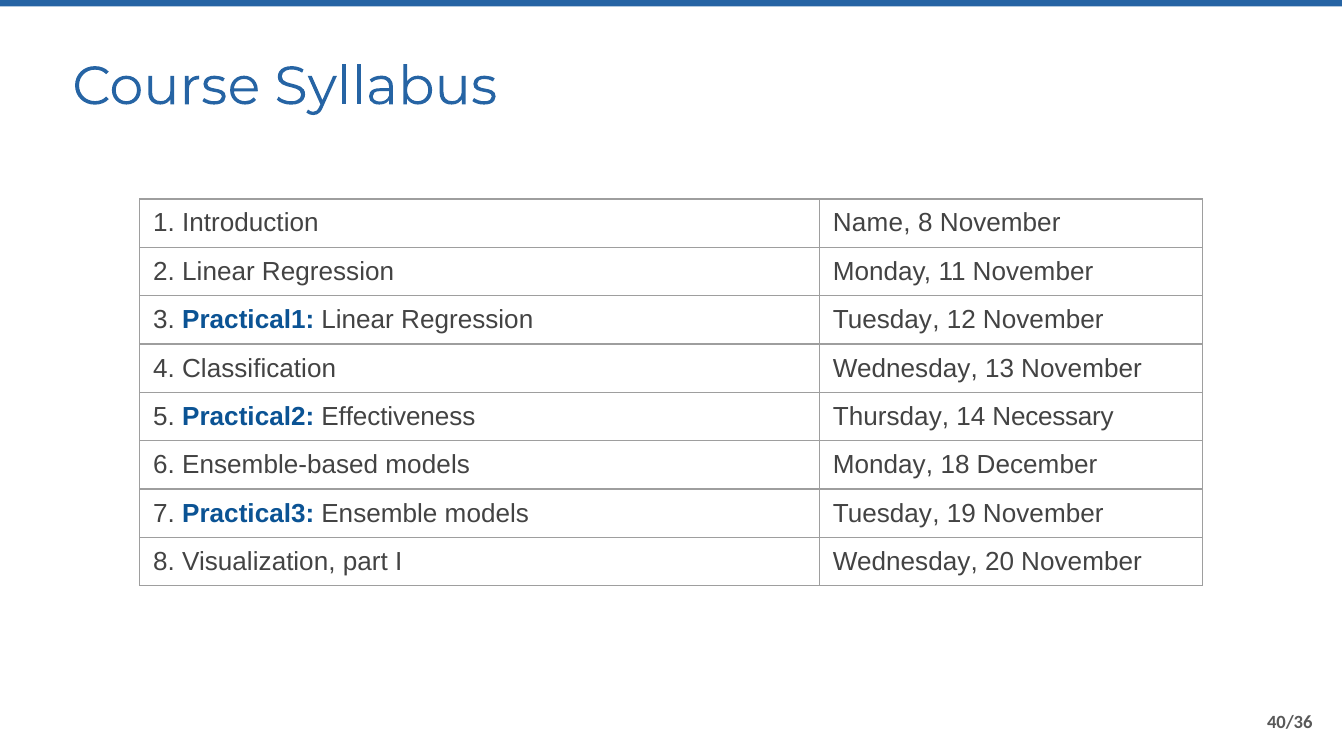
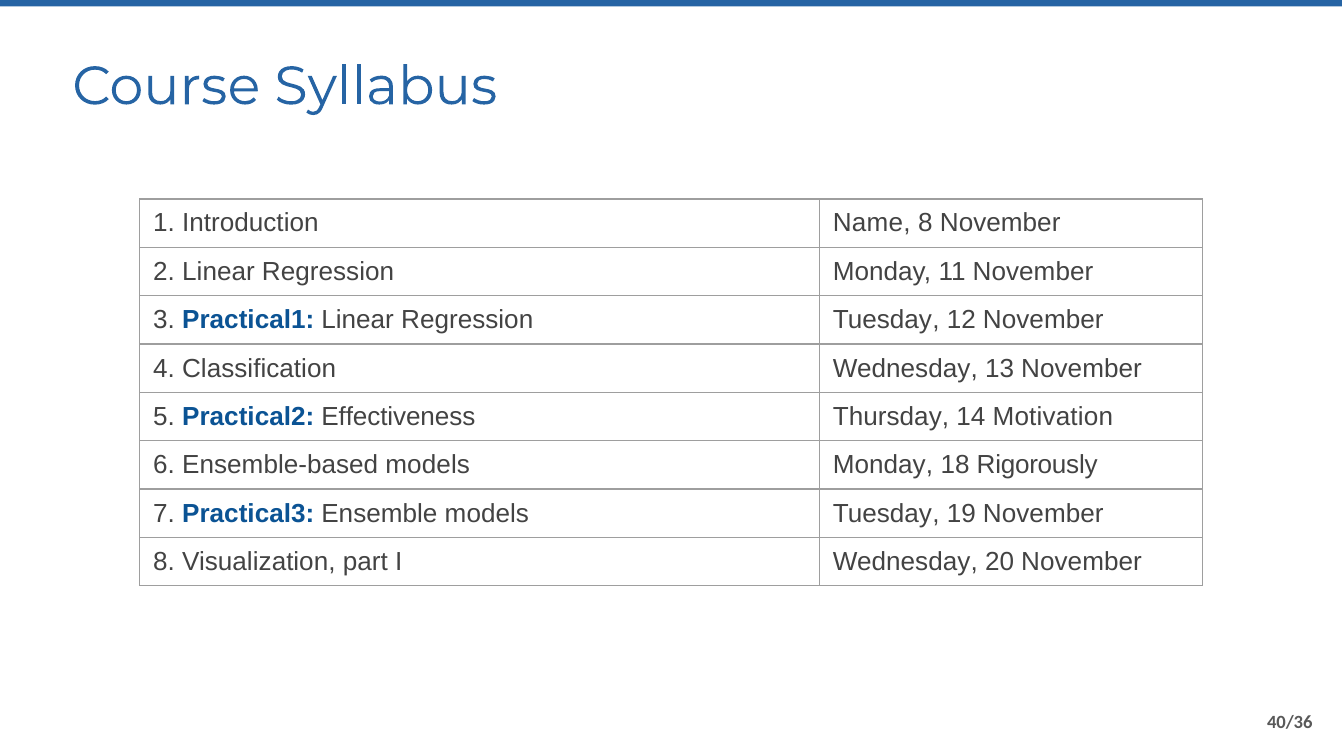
Necessary: Necessary -> Motivation (1053, 417)
December: December -> Rigorously (1037, 465)
